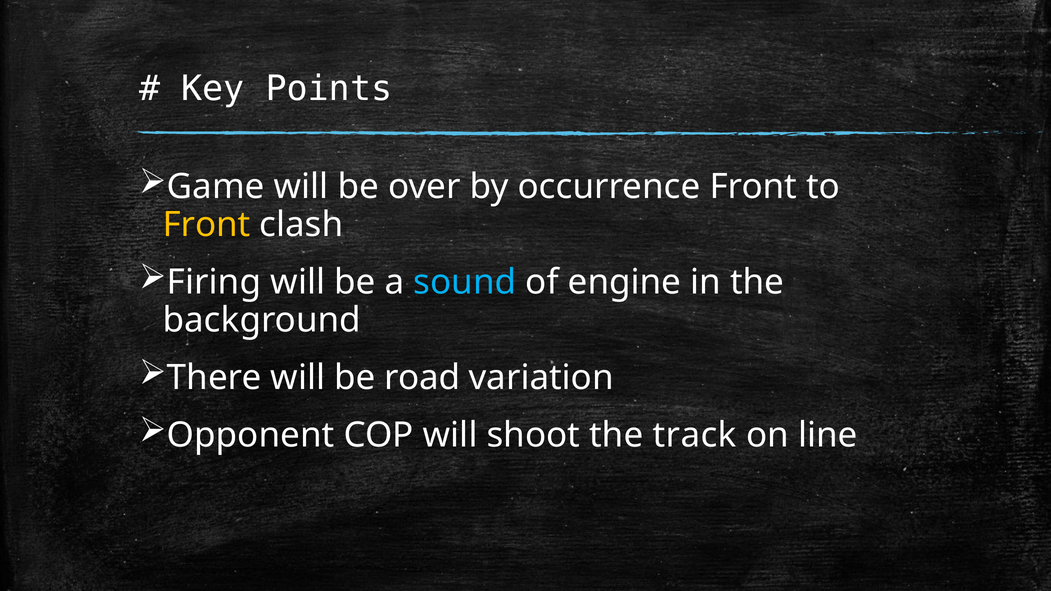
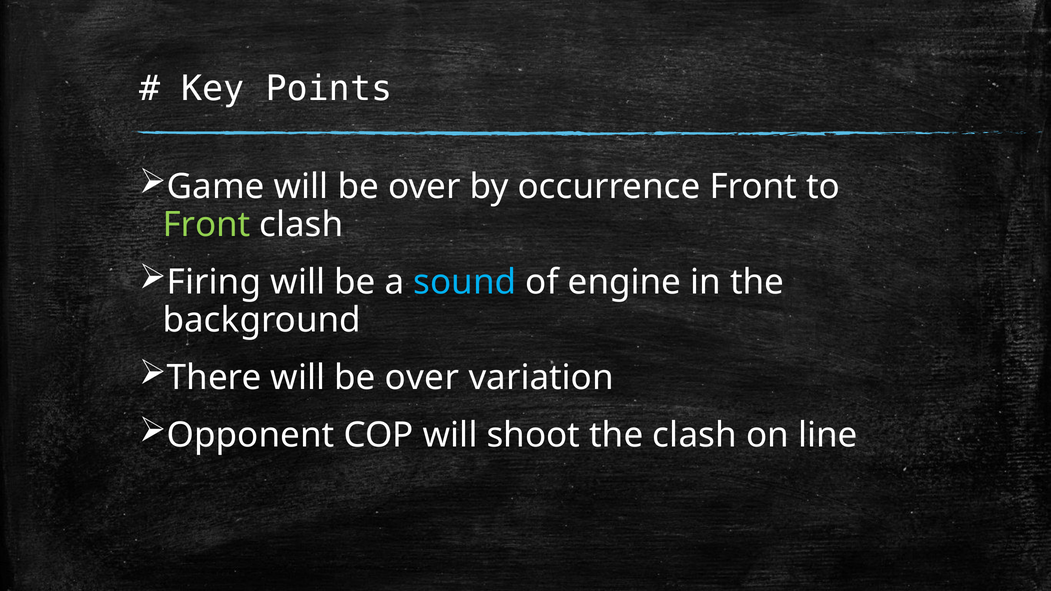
Front colour: yellow -> light green (207, 225)
There will be road: road -> over (422, 378)
the track: track -> clash (695, 435)
